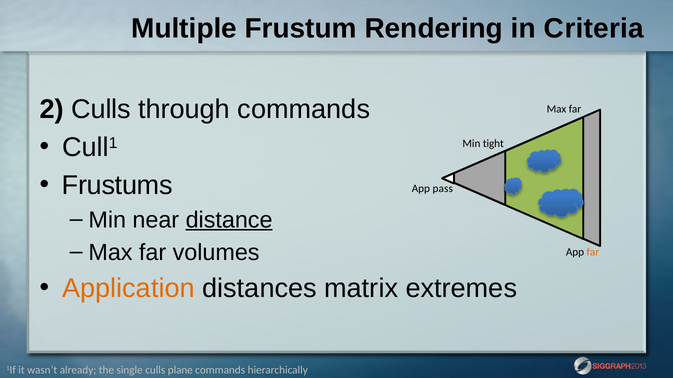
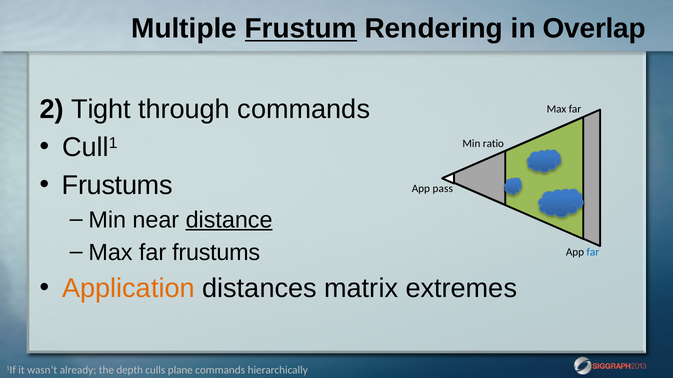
Frustum underline: none -> present (301, 29)
Criteria: Criteria -> Overlap (594, 29)
2 Culls: Culls -> Tight (101, 110)
tight: tight -> ratio (493, 144)
far volumes: volumes -> frustums (216, 253)
far colour: orange -> blue (593, 253)
single: single -> depth (130, 370)
